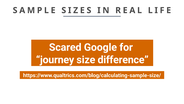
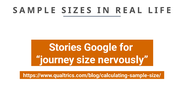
Scared: Scared -> Stories (65, 47)
difference: difference -> nervously (123, 60)
